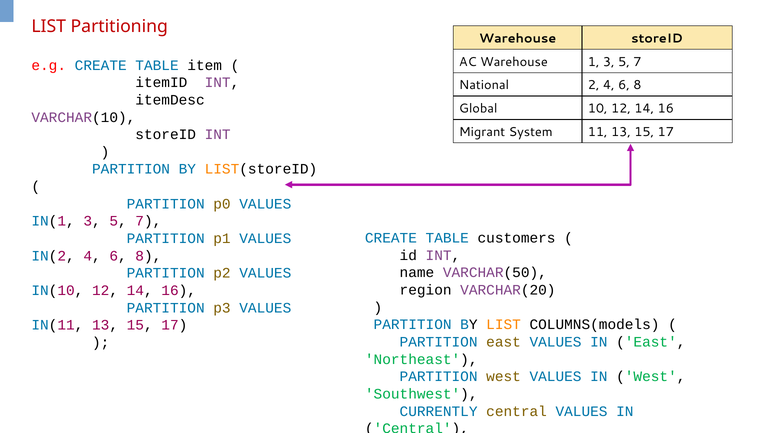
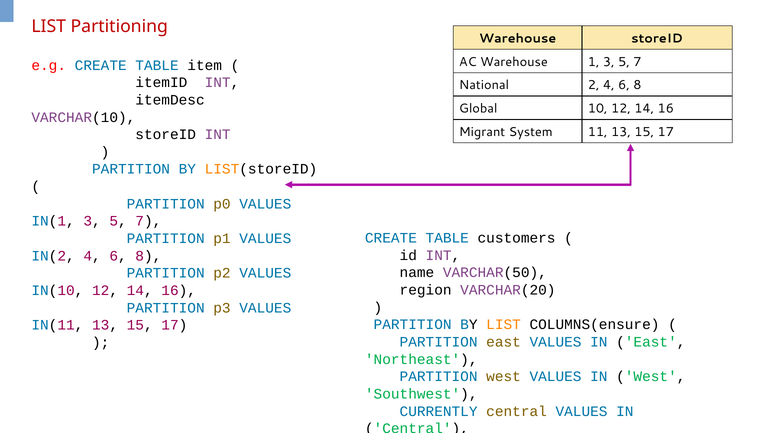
COLUMNS(models: COLUMNS(models -> COLUMNS(ensure (595, 325)
